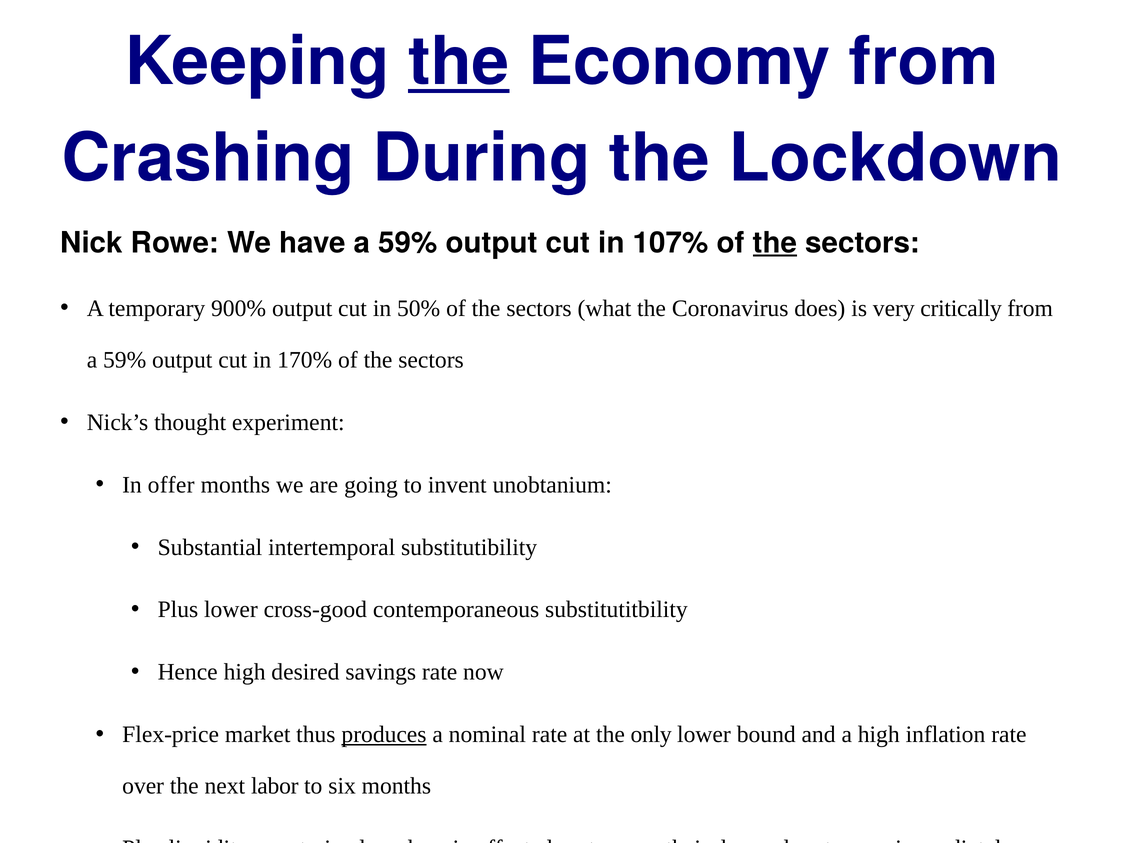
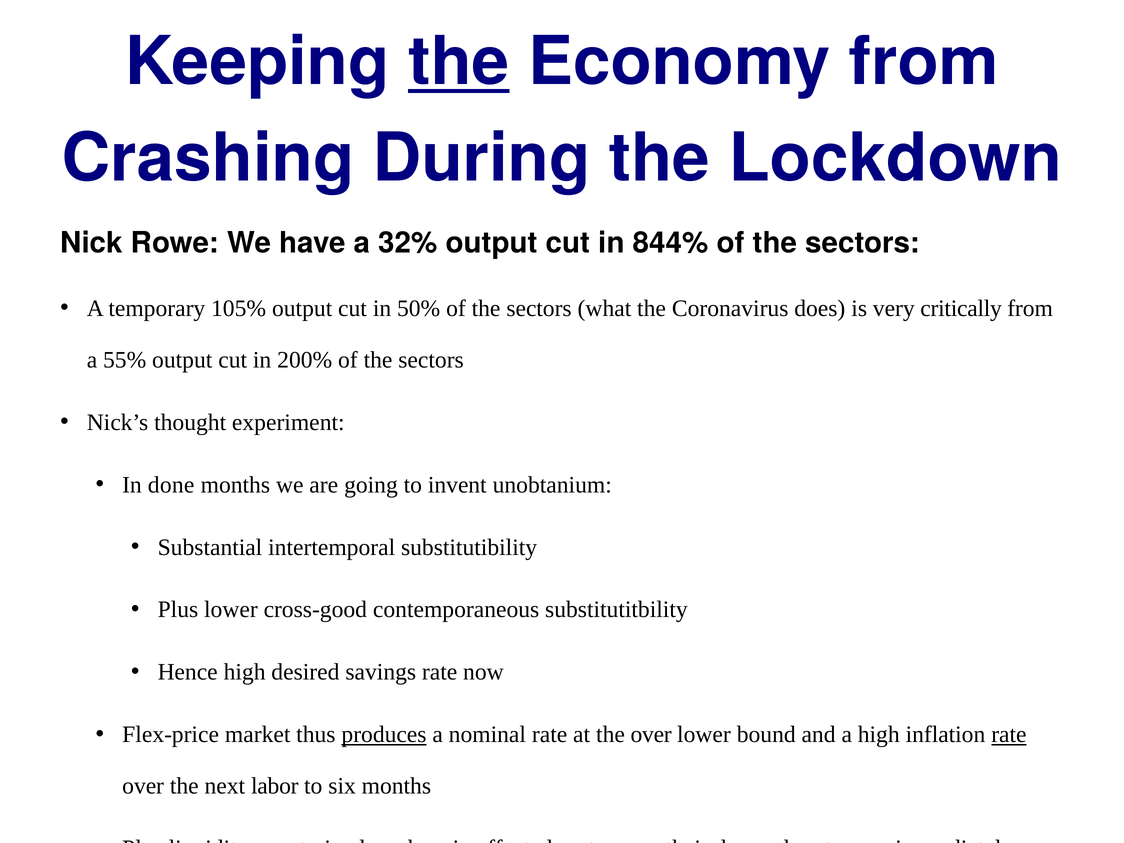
have a 59%: 59% -> 32% (408, 243)
107%: 107% -> 844% (671, 243)
the underline: present -> none (775, 243)
900%: 900% -> 105% (239, 308)
59%: 59% -> 55% (125, 360)
170%: 170% -> 200% (305, 360)
offer: offer -> done (171, 485)
the only: only -> over (651, 735)
rate underline: none -> present (1009, 735)
